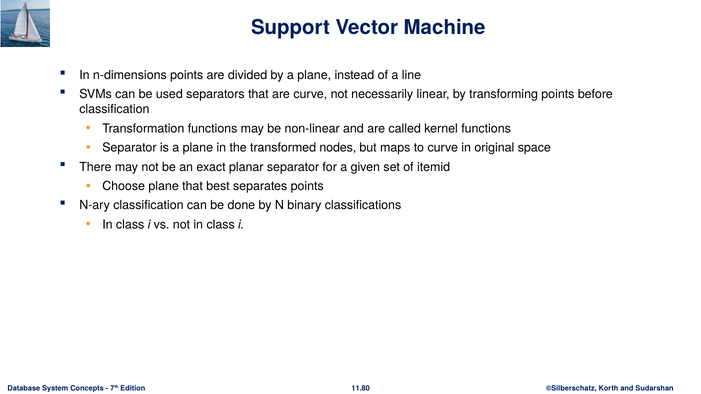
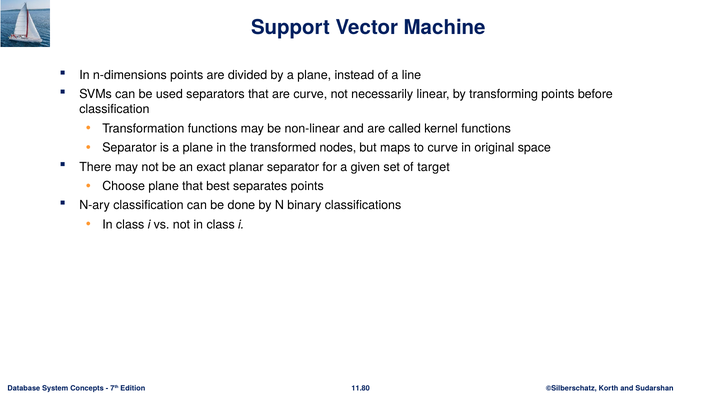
itemid: itemid -> target (434, 167)
